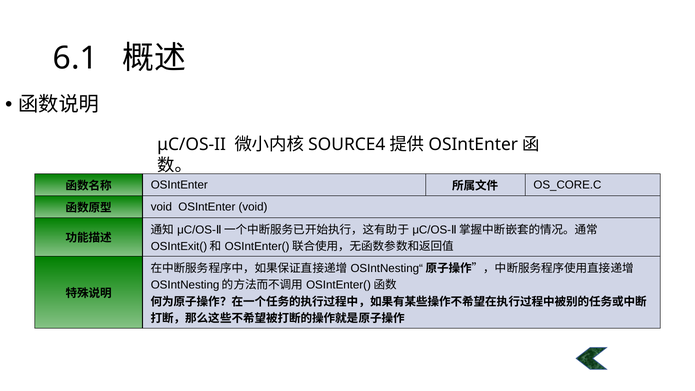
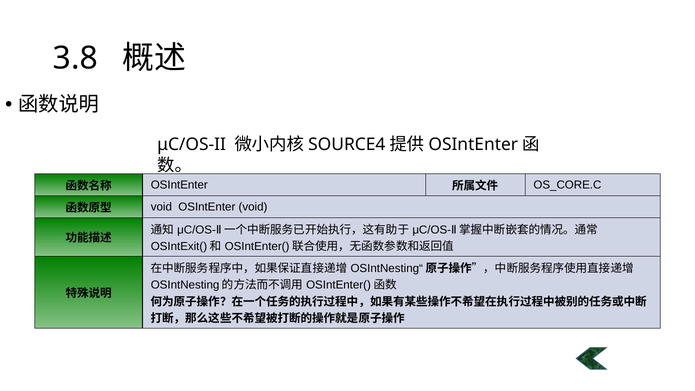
6.1: 6.1 -> 3.8 (75, 58)
